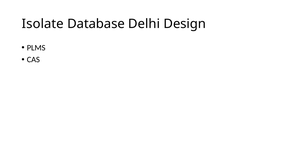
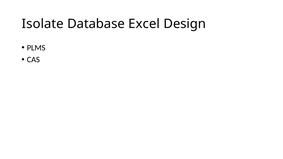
Delhi: Delhi -> Excel (144, 24)
